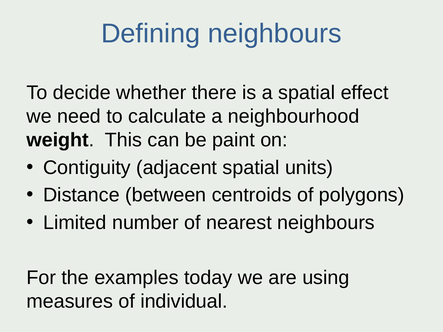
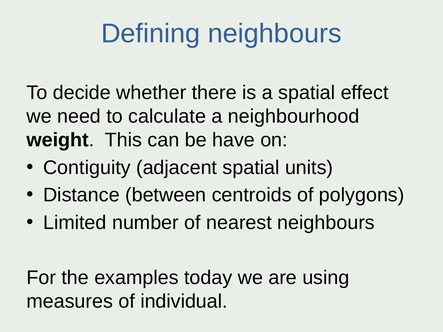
paint: paint -> have (234, 140)
